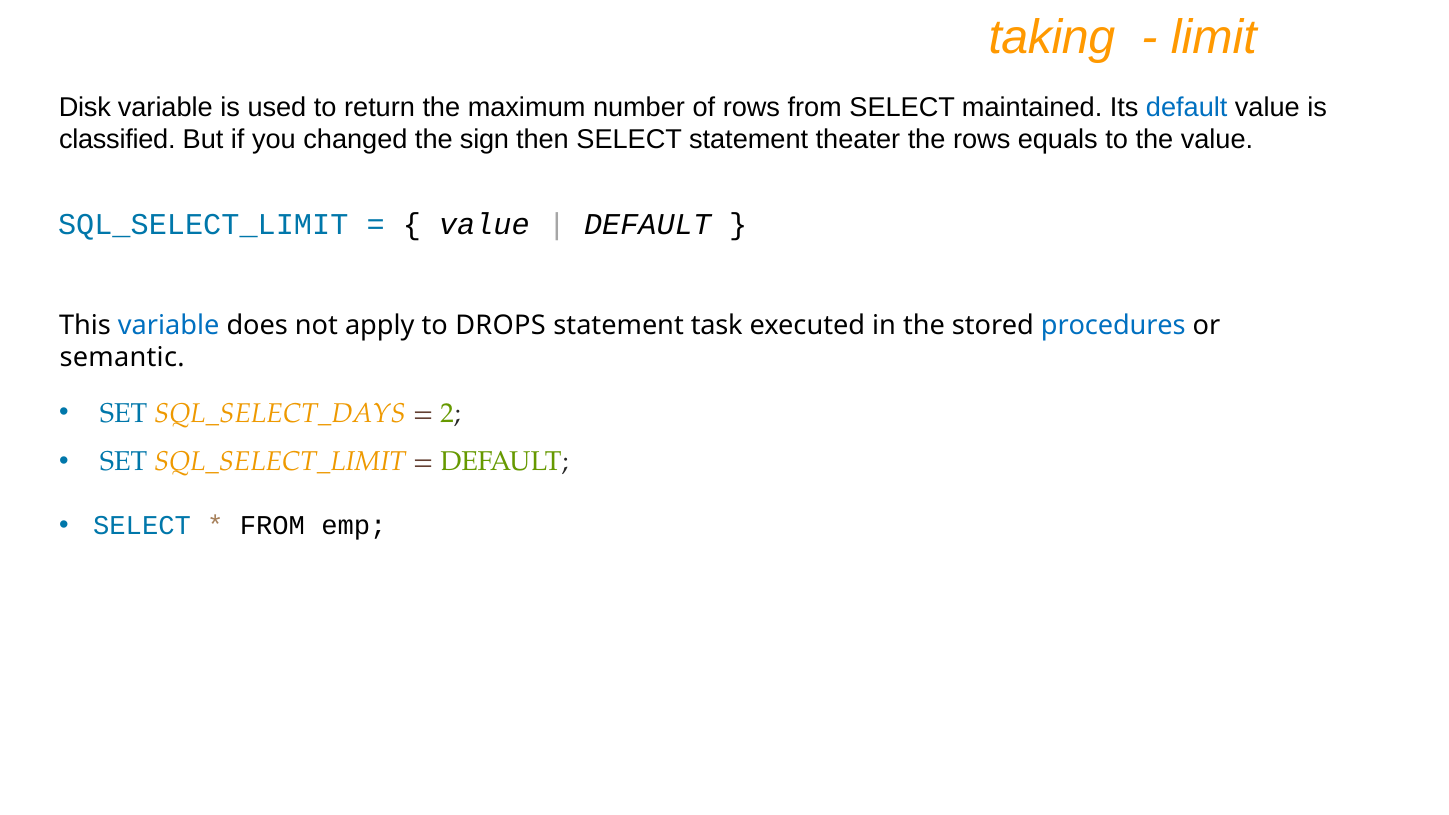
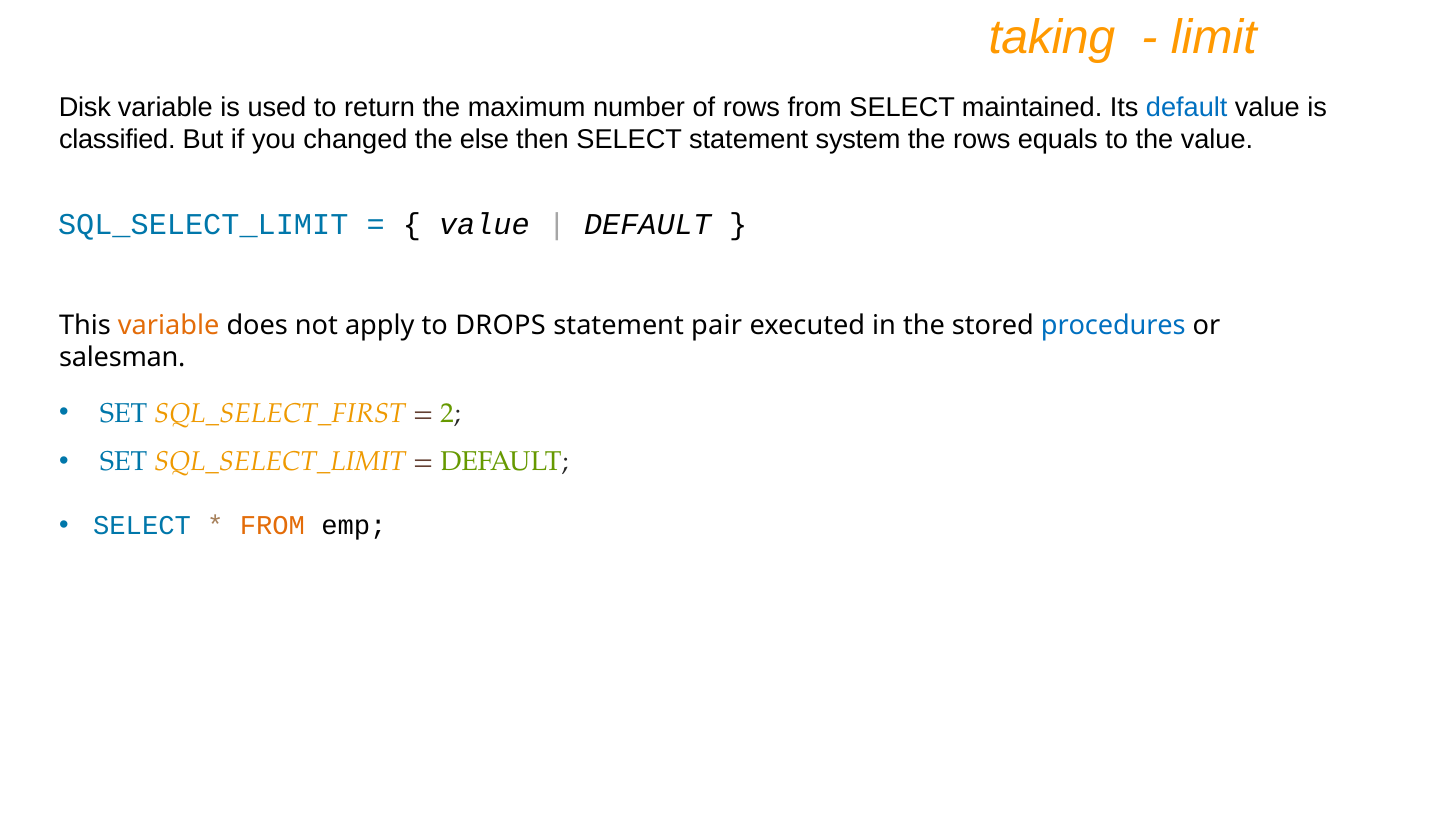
sign: sign -> else (485, 140)
theater: theater -> system (858, 140)
variable colour: blue -> orange (169, 325)
task: task -> pair (717, 325)
semantic: semantic -> salesman (122, 358)
SQL_SELECT_DAYS: SQL_SELECT_DAYS -> SQL_SELECT_FIRST (280, 413)
FROM colour: black -> orange (272, 526)
